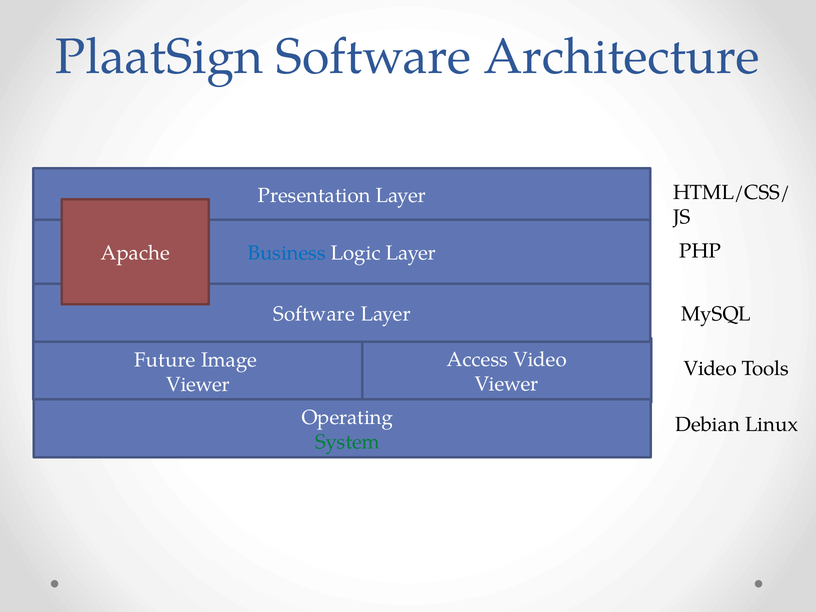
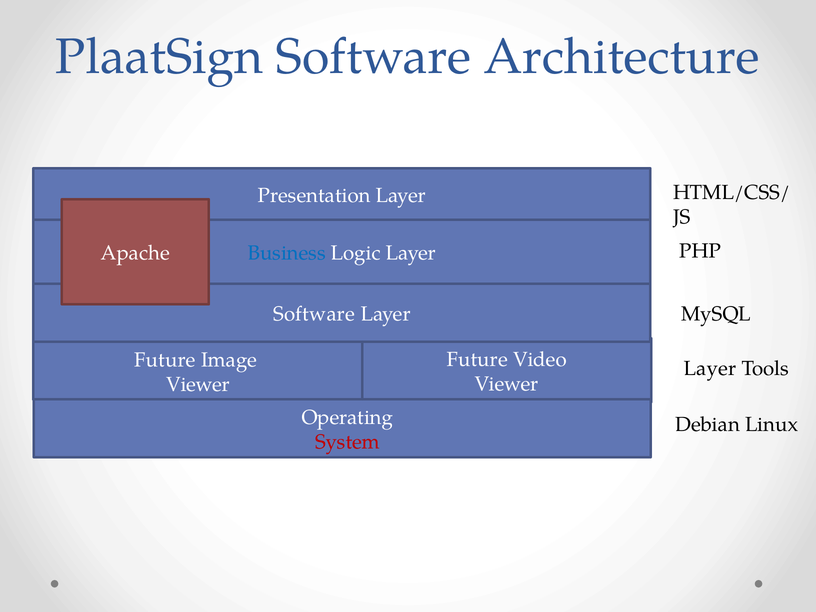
Access: Access -> Future (477, 359)
Video: Video -> Layer (710, 369)
System colour: green -> red (347, 442)
